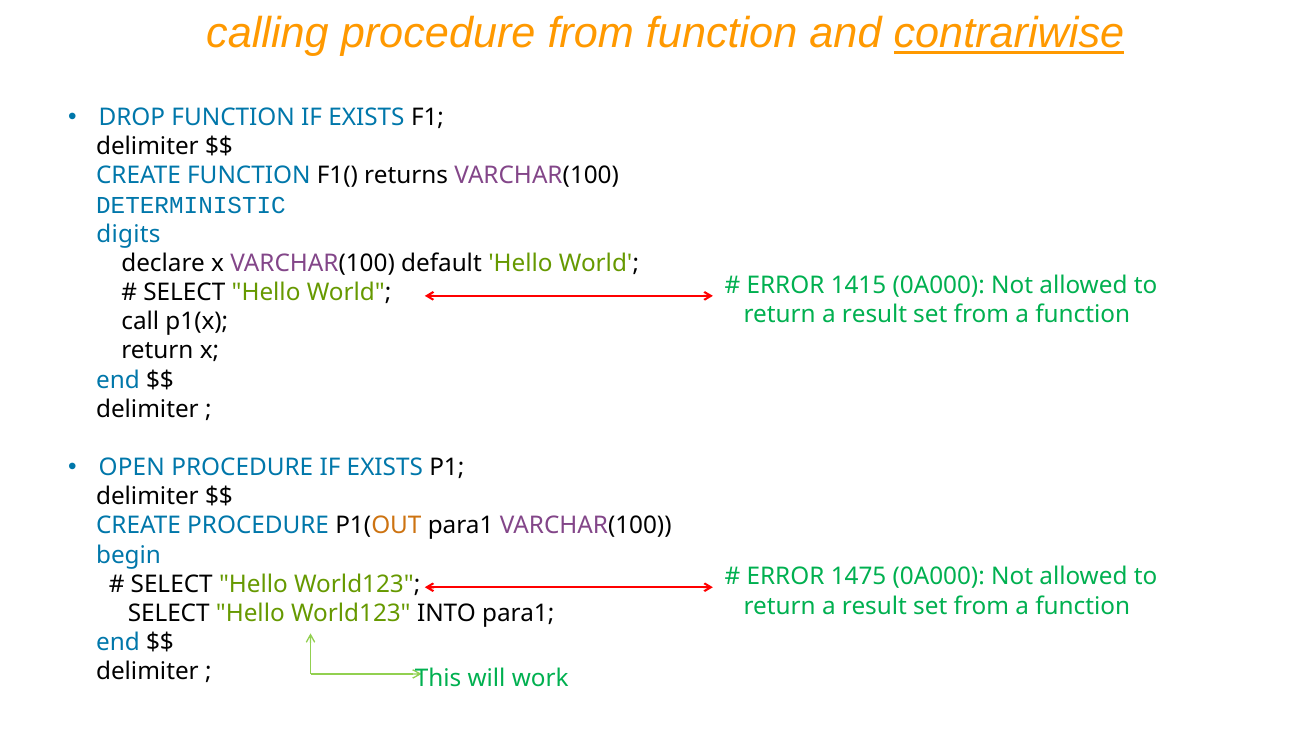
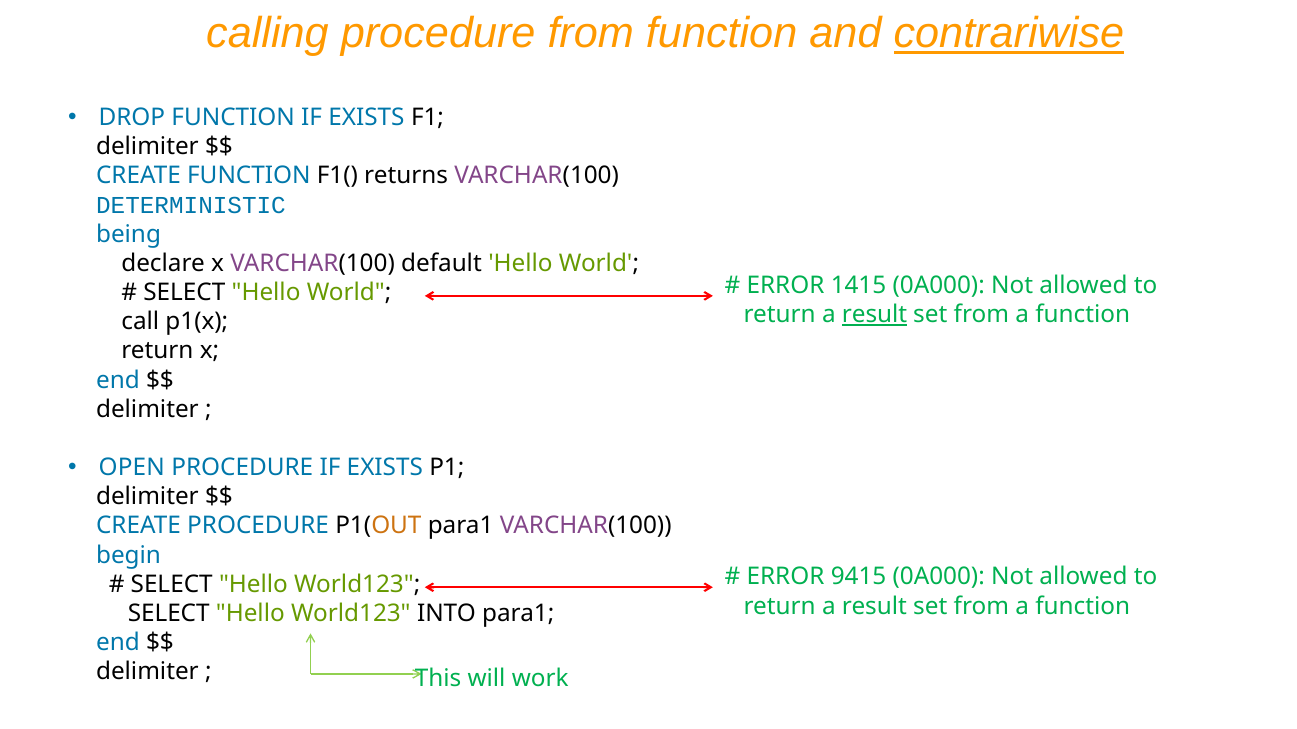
digits: digits -> being (129, 234)
result underline: none -> present (875, 315)
1475: 1475 -> 9415 (859, 577)
